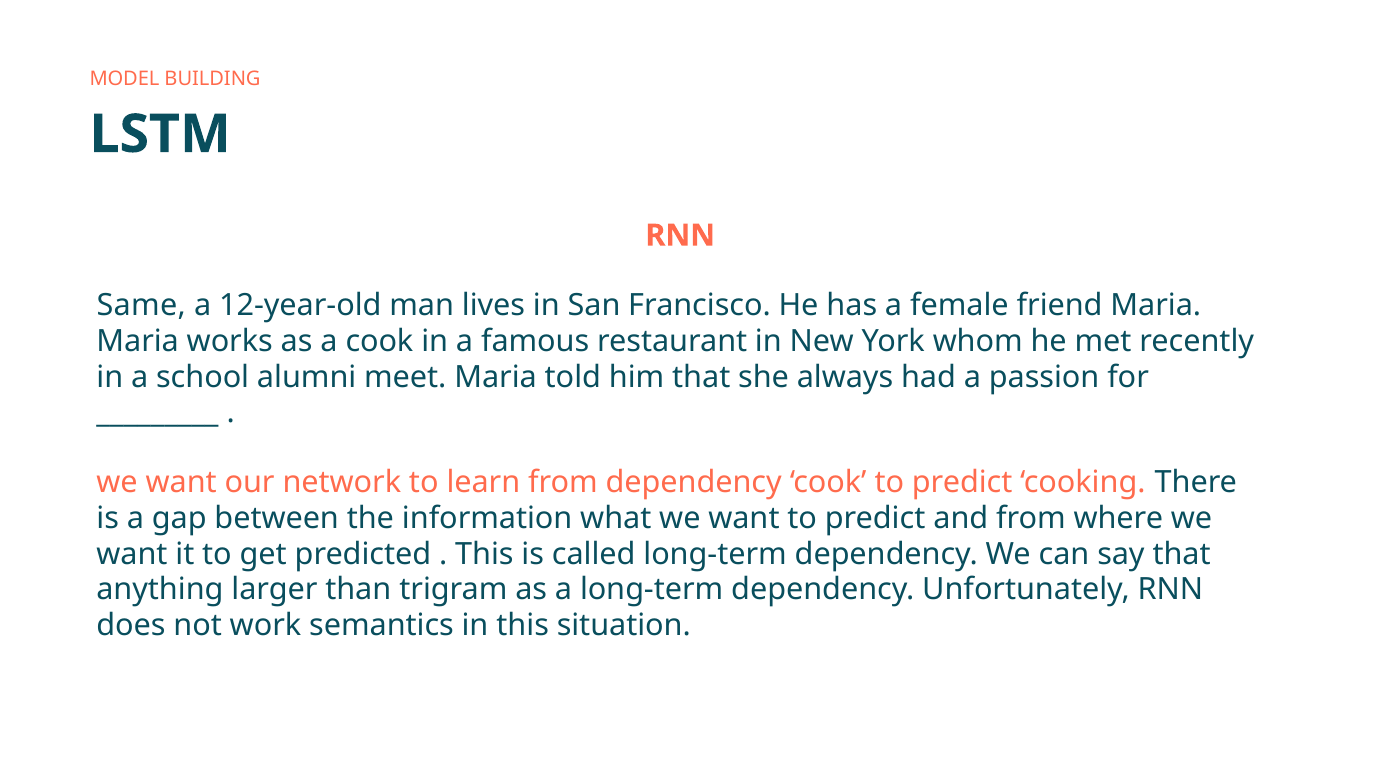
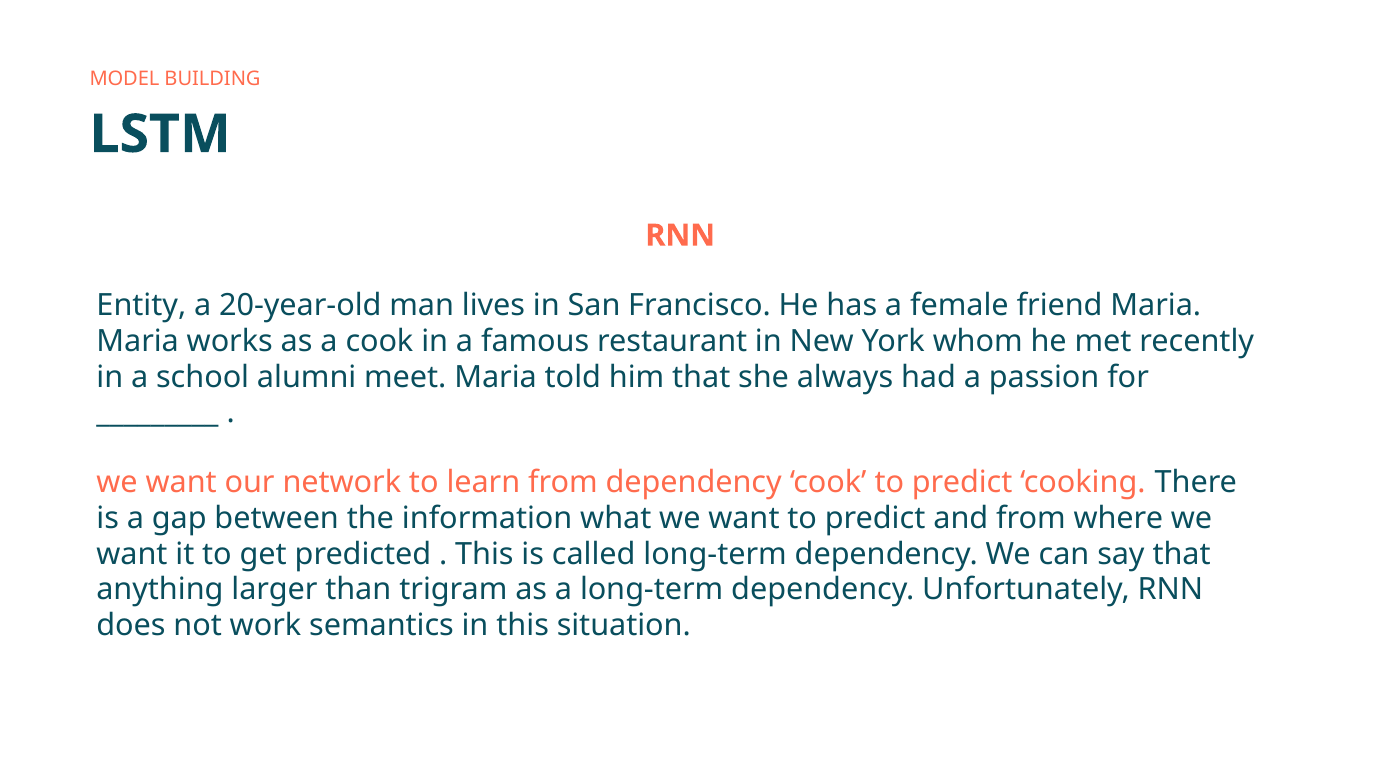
Same: Same -> Entity (141, 306)
12-year-old: 12-year-old -> 20-year-old (300, 306)
